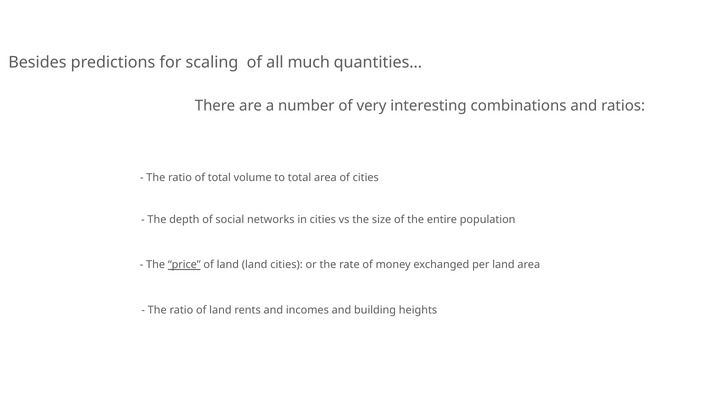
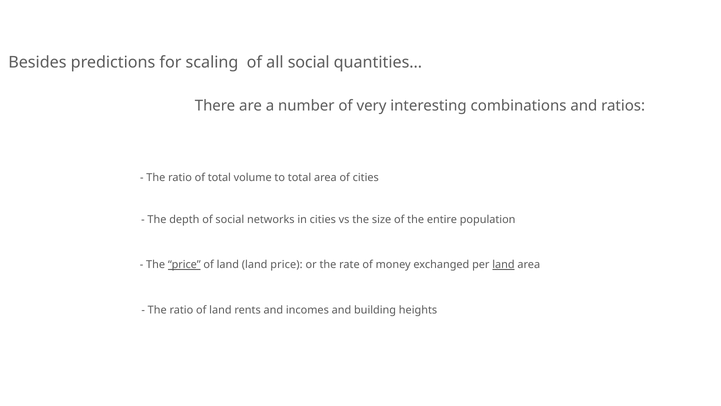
all much: much -> social (309, 63)
land cities: cities -> price (286, 265)
land underline: none -> present (503, 265)
